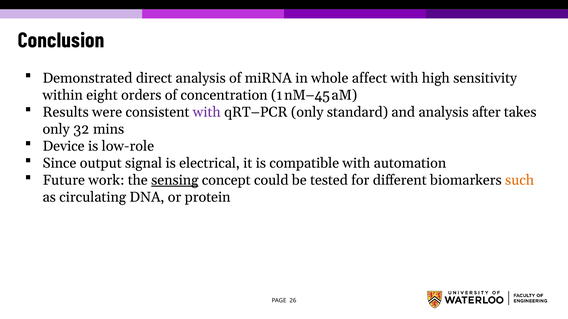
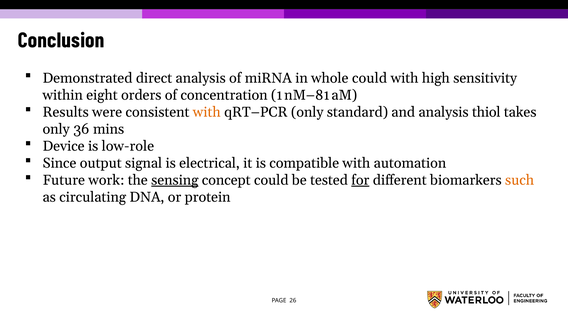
whole affect: affect -> could (370, 78)
nM–45: nM–45 -> nM–81 (307, 95)
with colour: purple -> orange (207, 112)
after: after -> thiol (486, 112)
32: 32 -> 36 (81, 129)
for underline: none -> present (360, 180)
